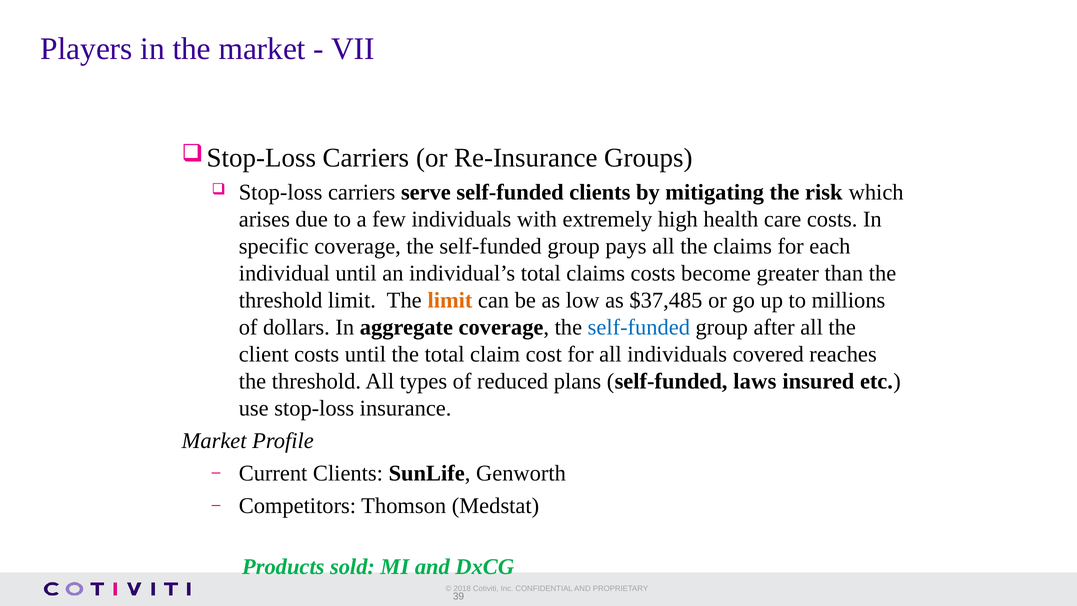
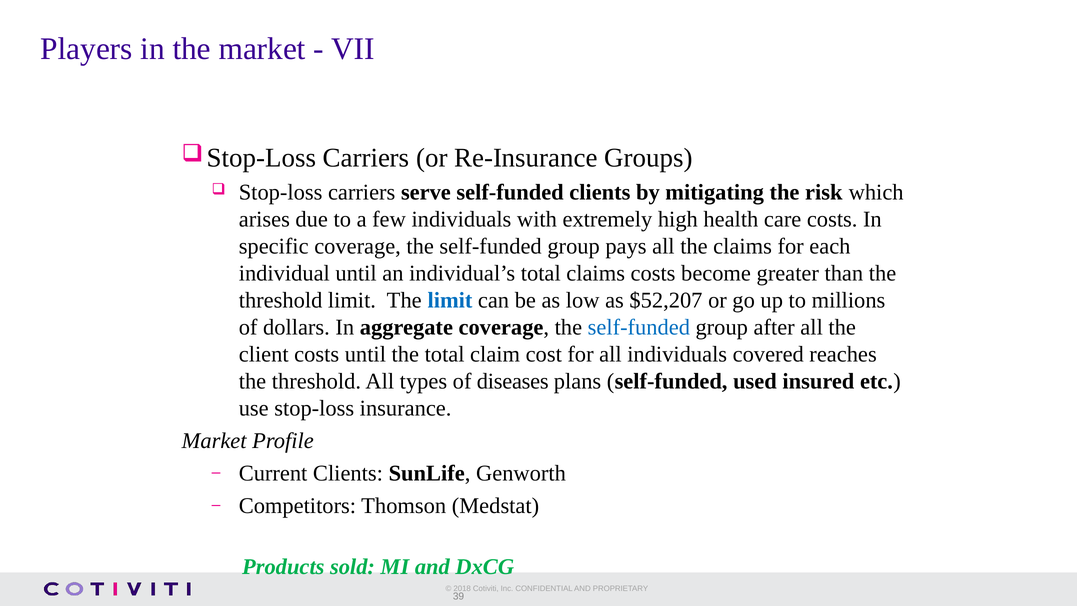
limit colour: orange -> blue (450, 300)
$37,485: $37,485 -> $52,207 (666, 300)
reduced: reduced -> diseases (513, 381)
laws: laws -> used (755, 381)
